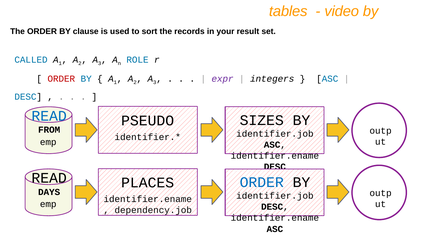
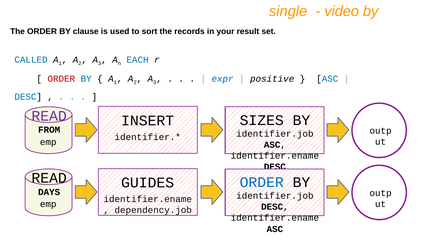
tables: tables -> single (288, 11)
ROLE: ROLE -> EACH (138, 60)
expr colour: purple -> blue (223, 79)
integers: integers -> positive (272, 79)
READ colour: blue -> purple (49, 116)
PSEUDO: PSEUDO -> INSERT (148, 121)
PLACES: PLACES -> GUIDES (148, 183)
